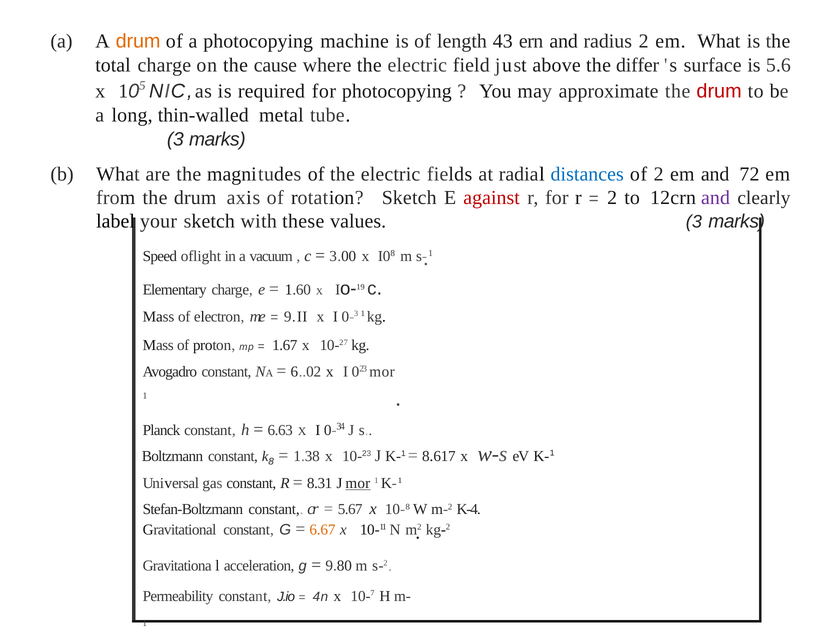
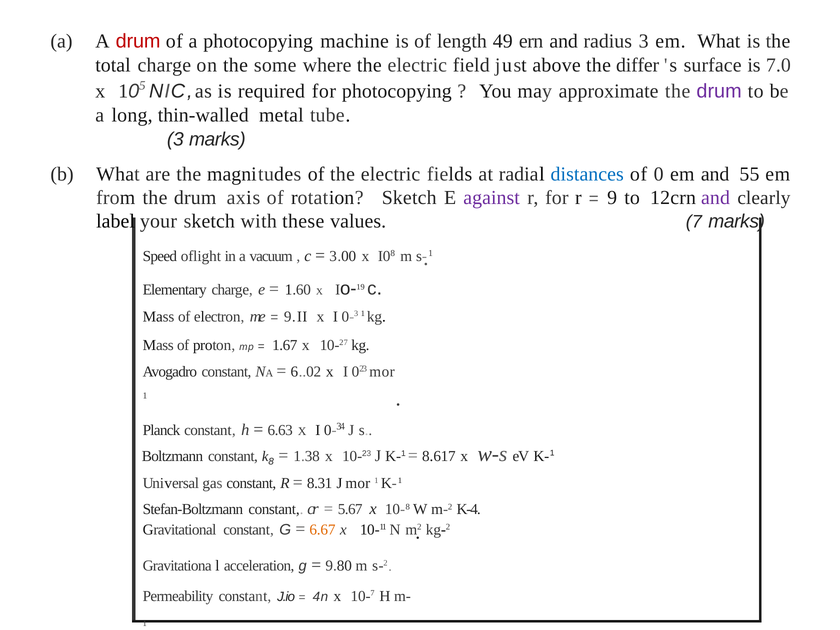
drum colour: orange -> red (138, 41)
43: 43 -> 49 (503, 41)
radius 2: 2 -> 3 (644, 41)
cause: cause -> some (275, 65)
5.6: 5.6 -> 7.0 (778, 65)
drum colour: red -> purple (719, 91)
of 2: 2 -> 0 (659, 174)
72: 72 -> 55 (749, 174)
against colour: red -> purple (492, 198)
2: 2 -> 9 (612, 198)
values 3: 3 -> 7 (694, 222)
mor underline: present -> none (358, 483)
